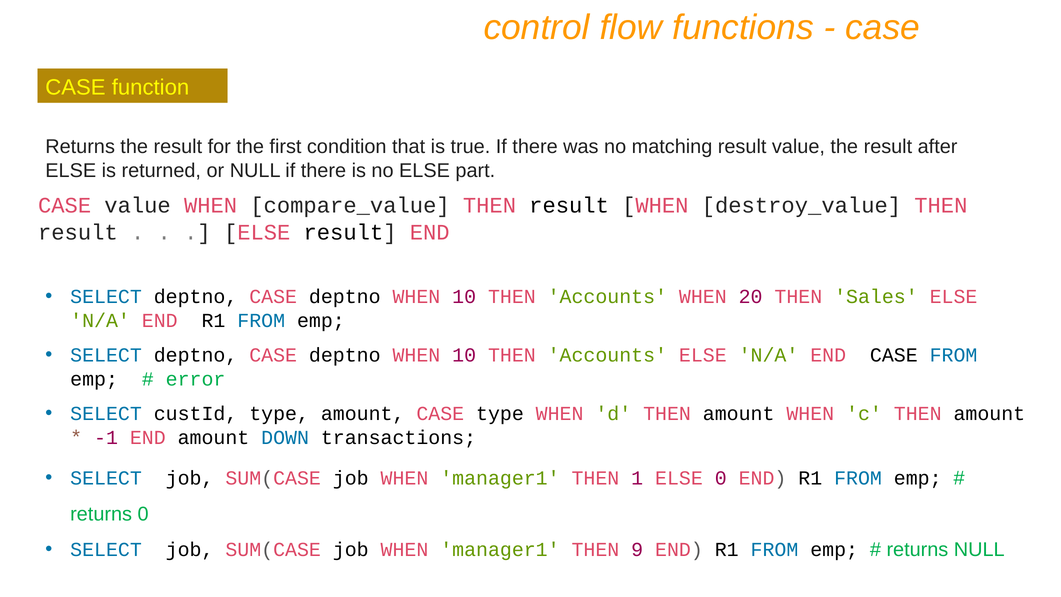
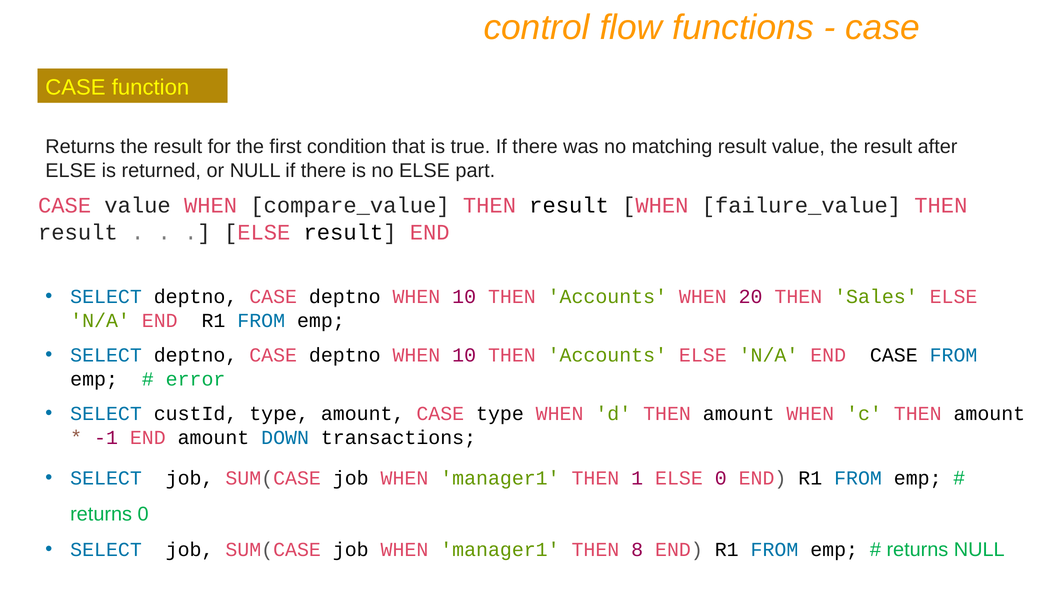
destroy_value: destroy_value -> failure_value (801, 206)
9: 9 -> 8 (637, 550)
